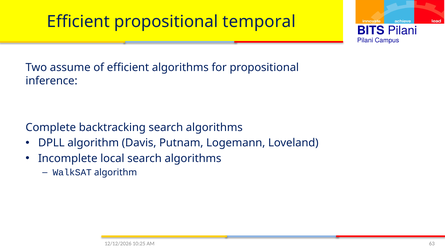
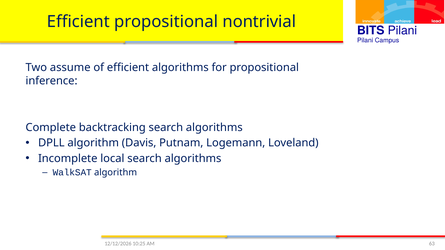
temporal: temporal -> nontrivial (259, 22)
